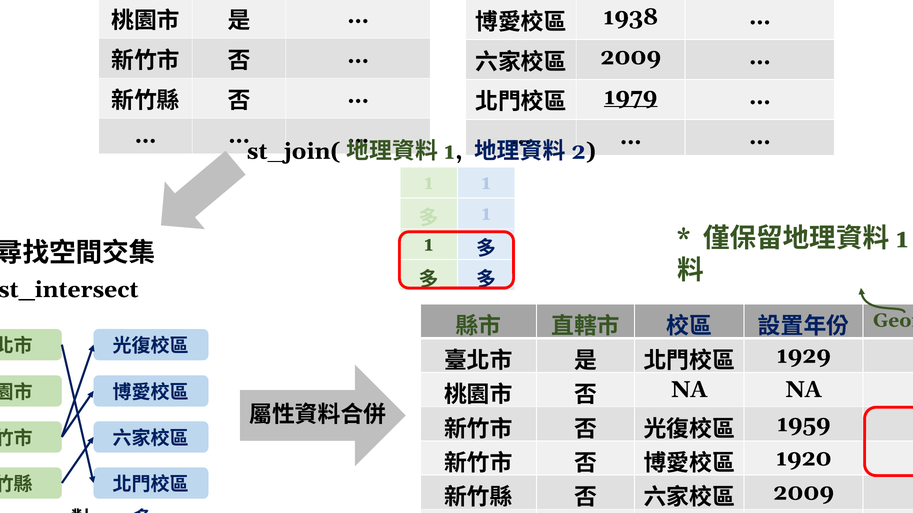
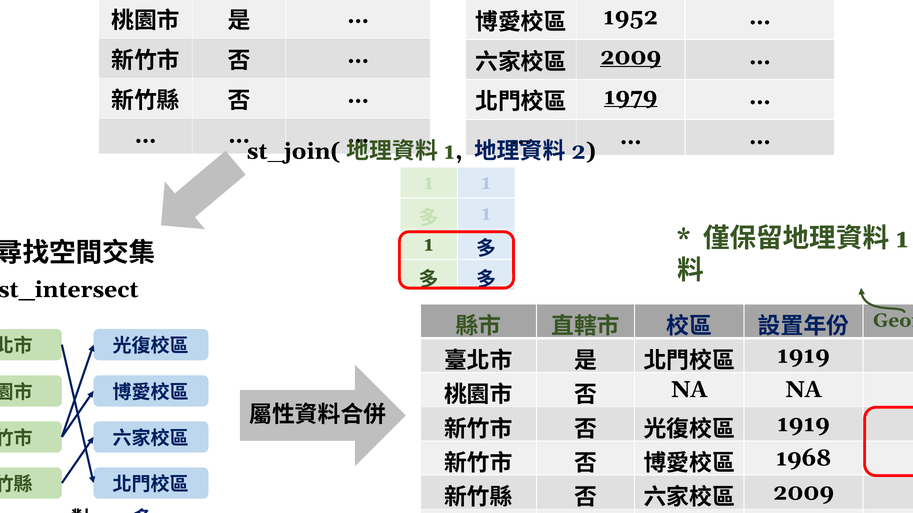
1938: 1938 -> 1952 (631, 17)
2009 underline: none -> present (631, 57)
1929: 1929 -> 1919 (804, 356)
1959: 1959 -> 1919 (804, 424)
1920: 1920 -> 1968 (804, 458)
